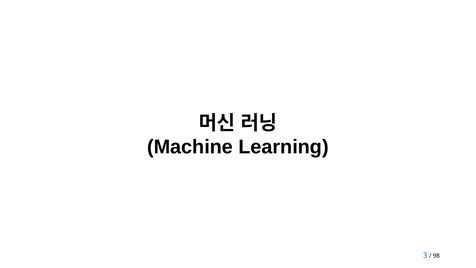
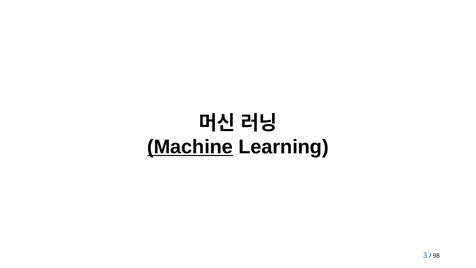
Machine underline: none -> present (190, 147)
